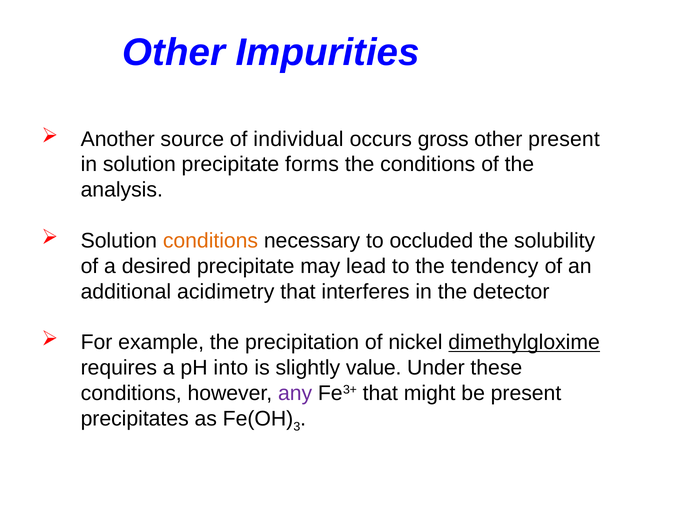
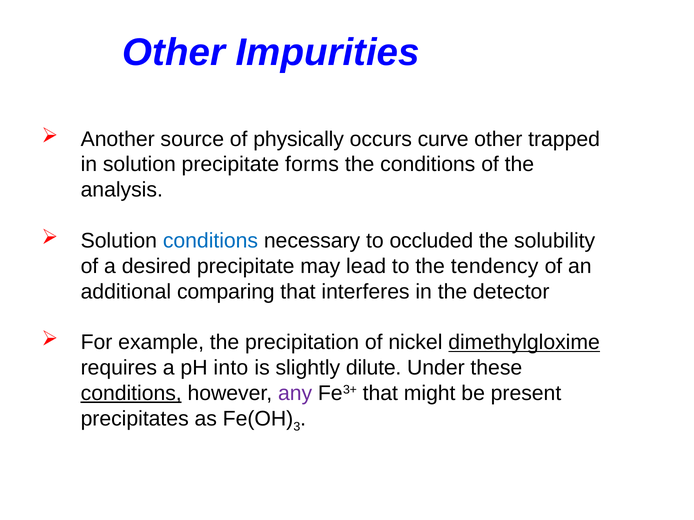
individual: individual -> physically (299, 139)
gross: gross -> curve (443, 139)
other present: present -> trapped (564, 139)
conditions colour: orange -> blue (210, 241)
acidimetry: acidimetry -> comparing (226, 292)
value: value -> dilute (374, 368)
conditions underline: none -> present (131, 394)
